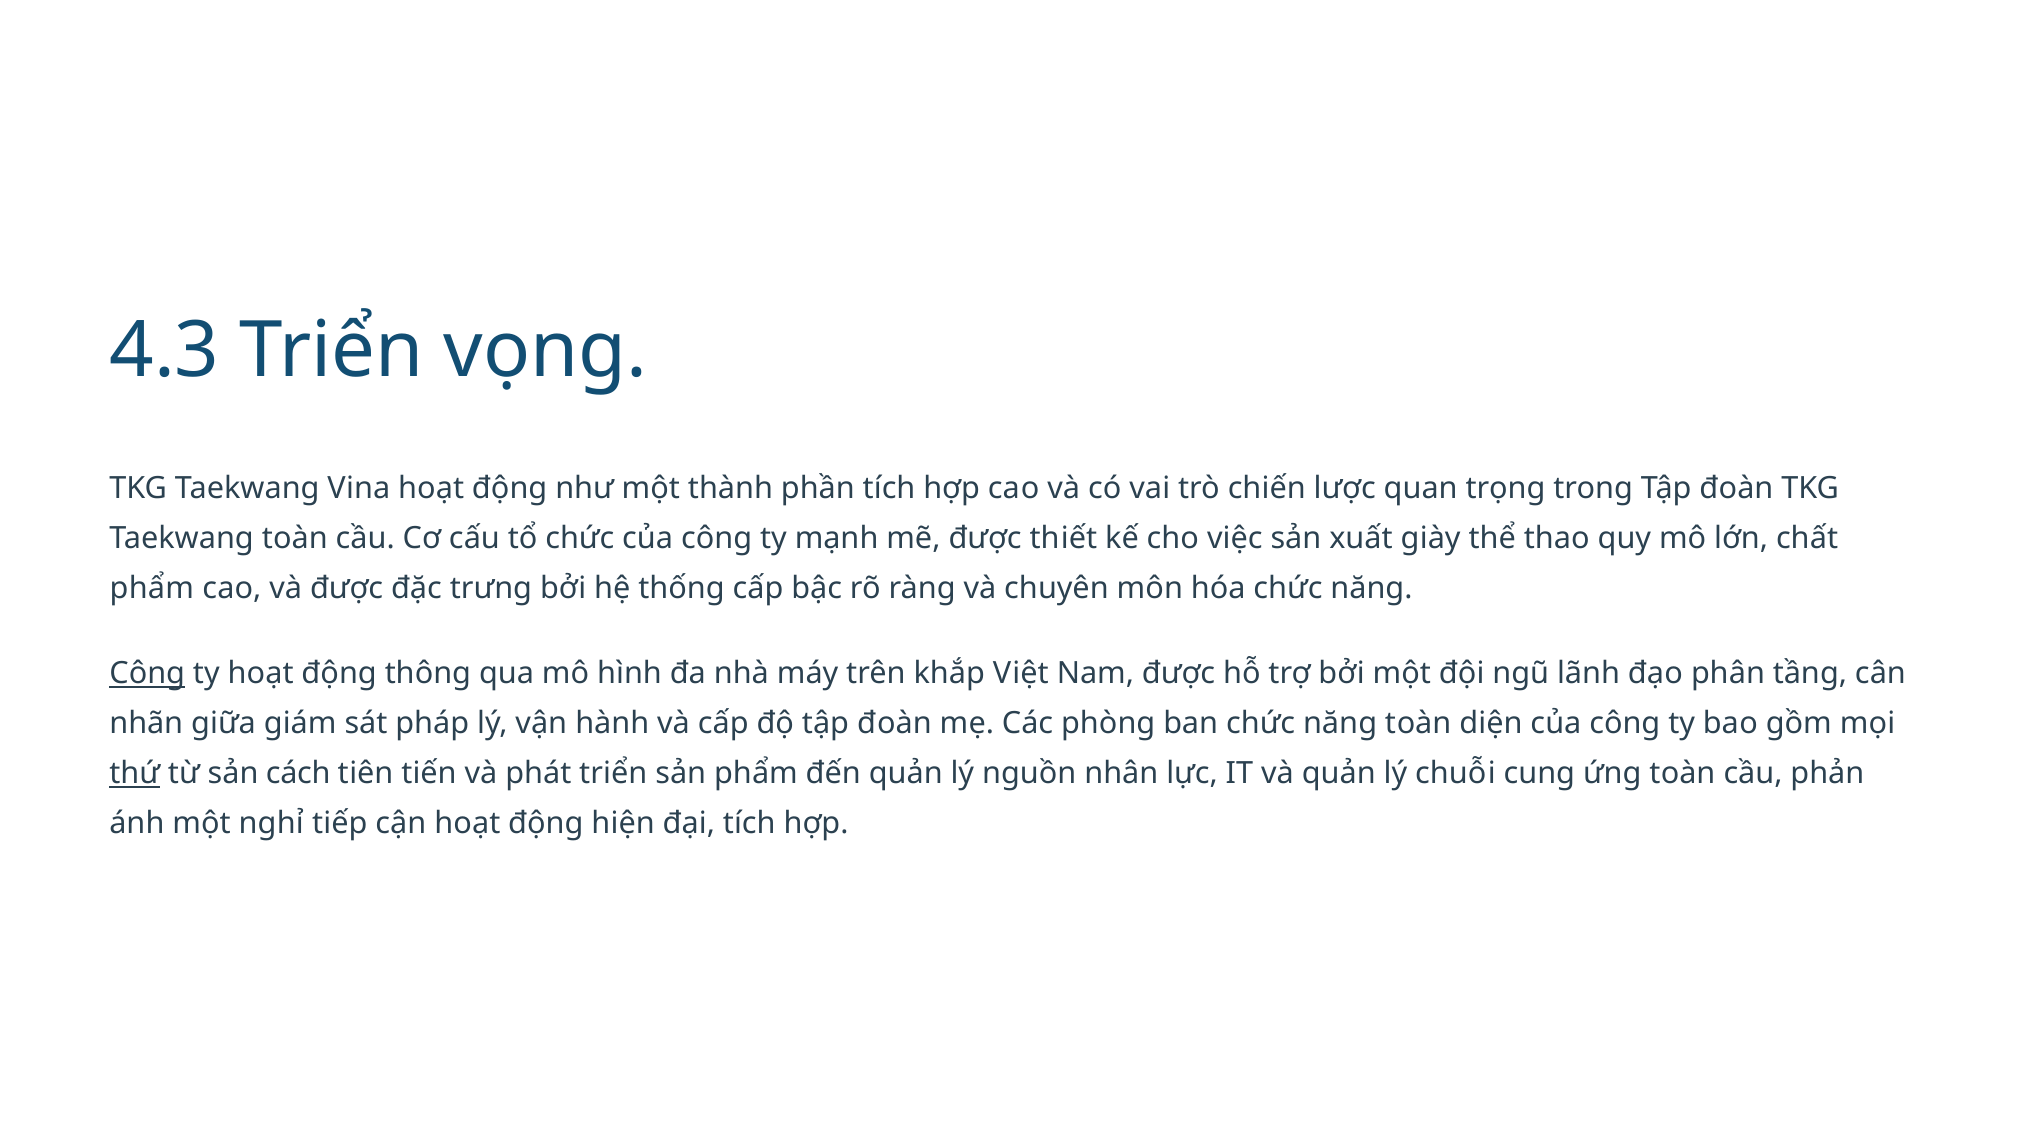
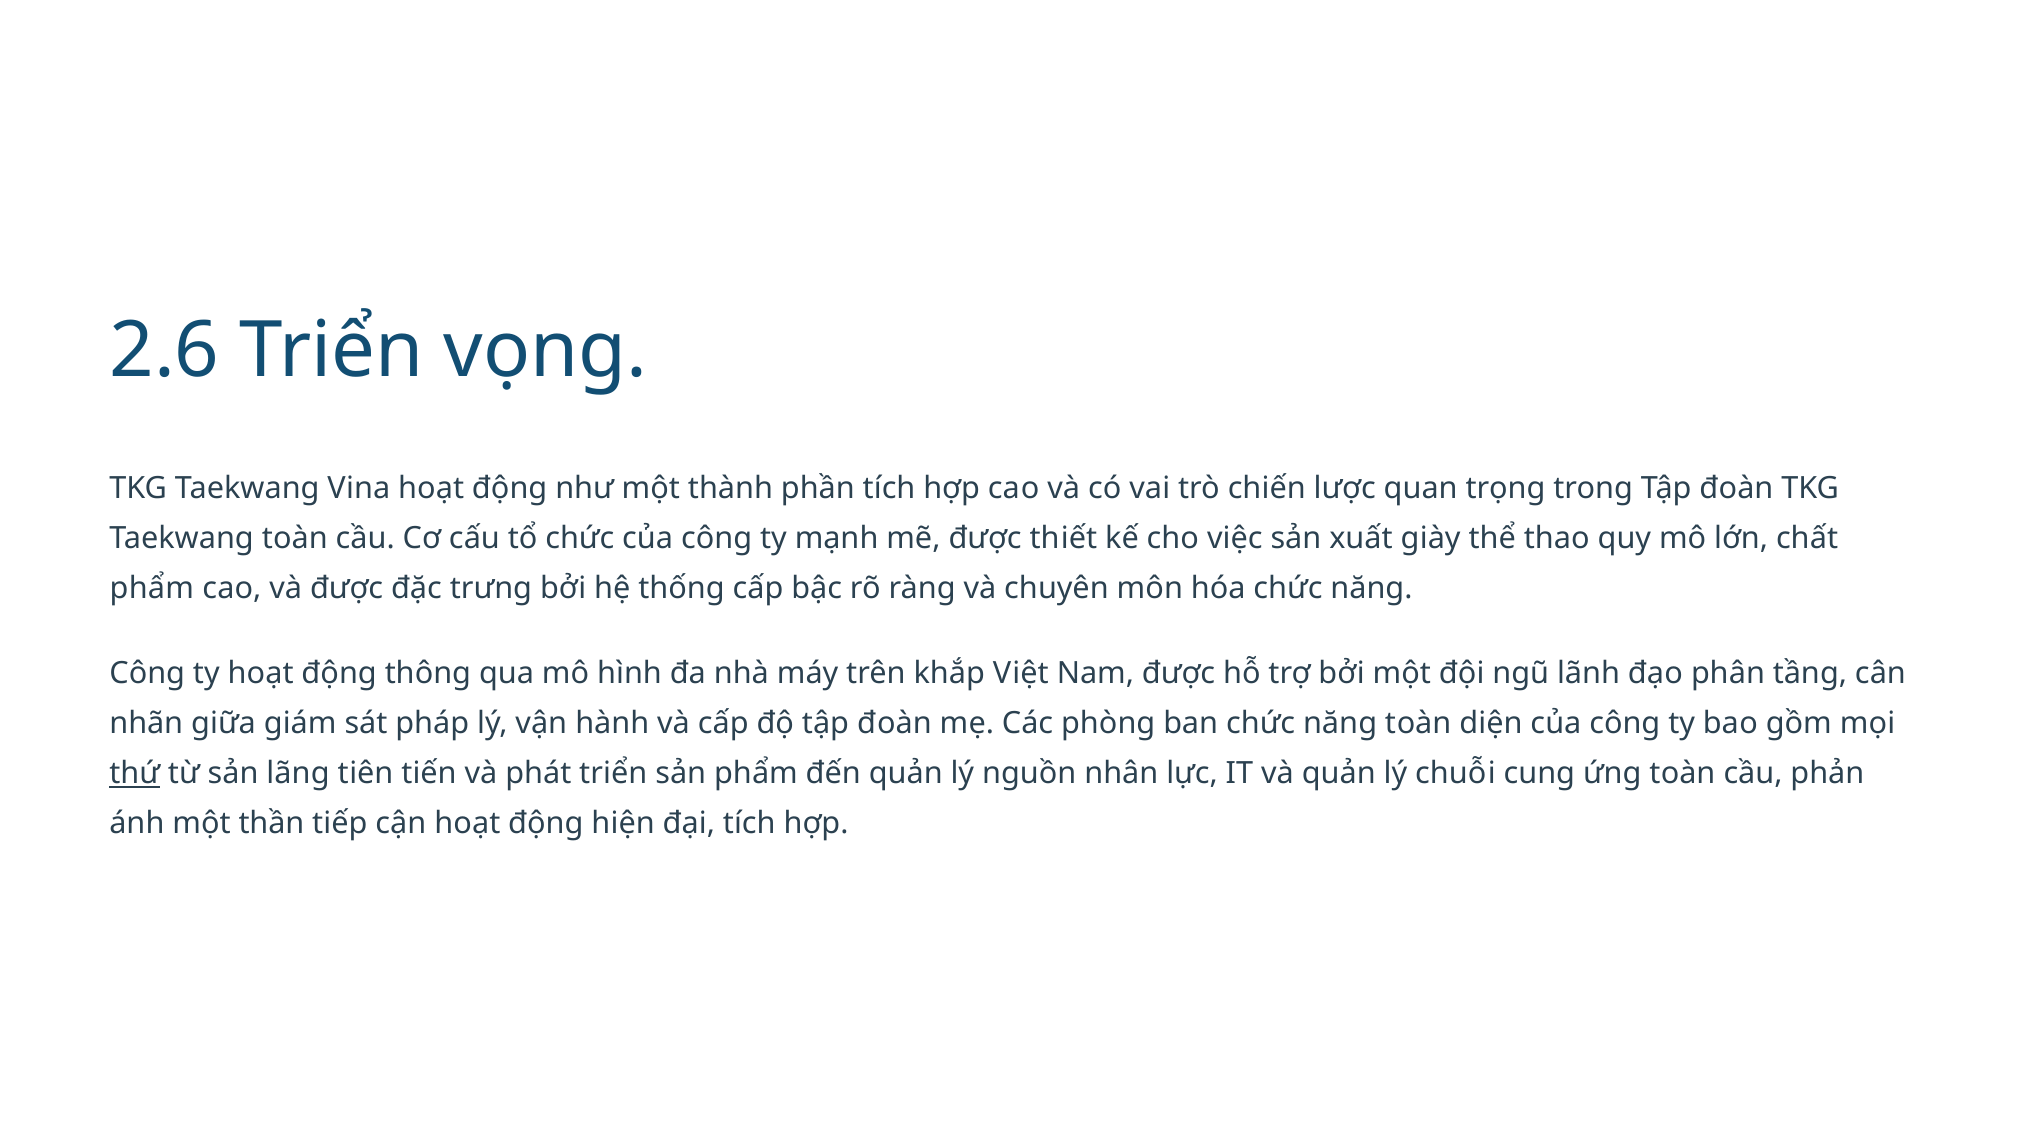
4.3: 4.3 -> 2.6 (164, 351)
Công underline: present -> none (147, 674)
cách: cách -> lãng (298, 774)
nghỉ: nghỉ -> thần (271, 824)
